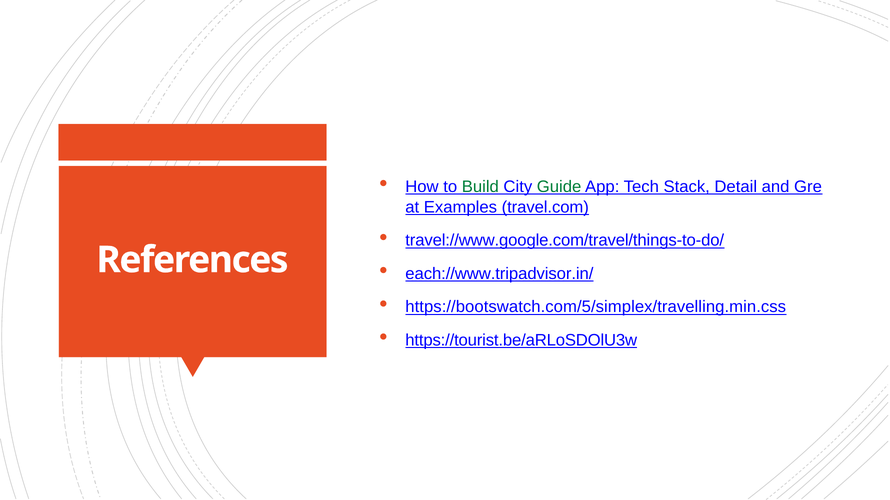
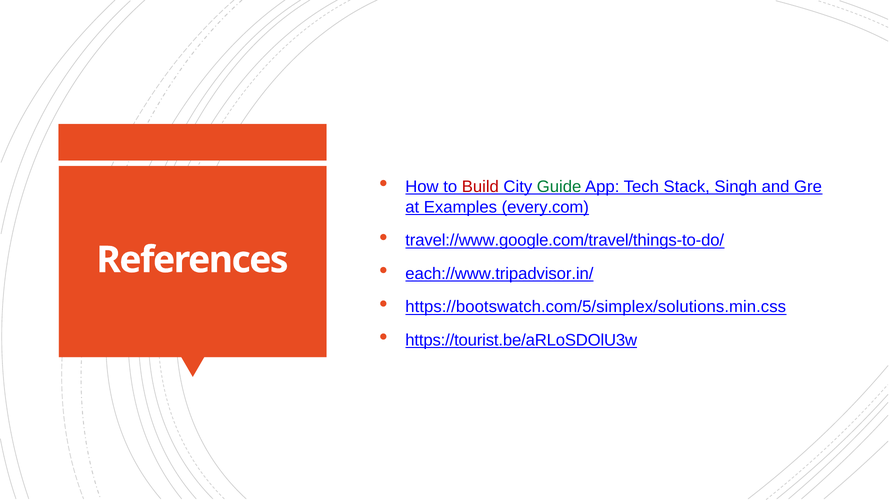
Build colour: green -> red (480, 187)
Detail: Detail -> Singh (736, 187)
travel.com: travel.com -> every.com (545, 207)
https://bootswatch.com/5/simplex/travelling.min.css: https://bootswatch.com/5/simplex/travelling.min.css -> https://bootswatch.com/5/simplex/solutions.min.css (596, 307)
